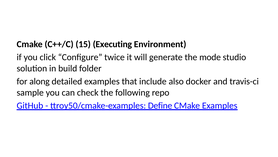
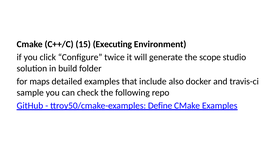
mode: mode -> scope (210, 57)
along: along -> maps (40, 81)
